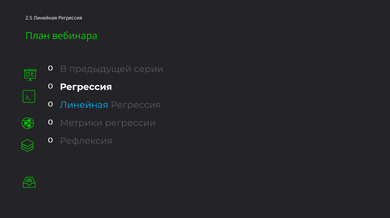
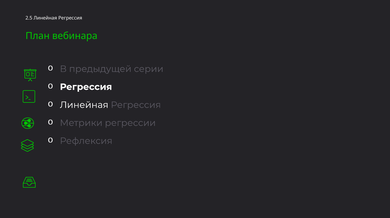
Линейная colour: light blue -> white (84, 105)
